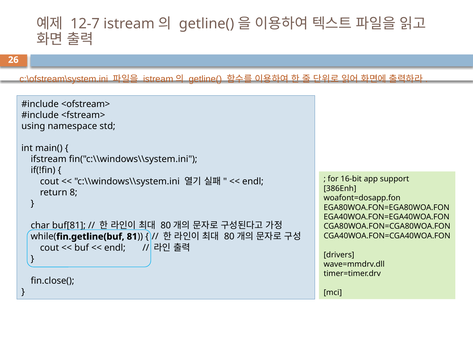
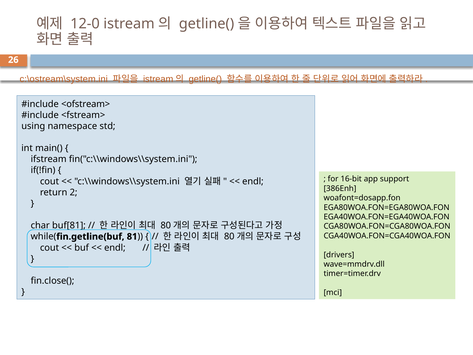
12-7: 12-7 -> 12-0 (85, 24)
c:\ofstream\system.ini: c:\ofstream\system.ini -> c:\ostream\system.ini (64, 79)
8: 8 -> 2 (74, 192)
